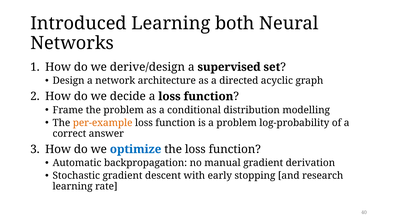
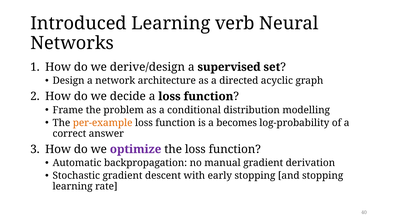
both: both -> verb (235, 24)
a problem: problem -> becomes (237, 123)
optimize colour: blue -> purple (136, 149)
and research: research -> stopping (323, 176)
